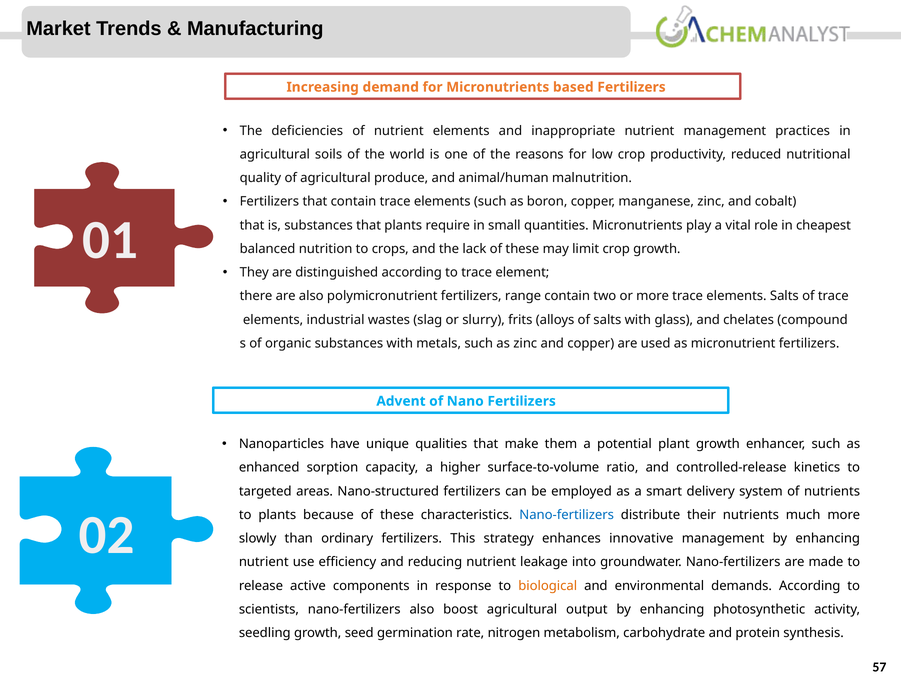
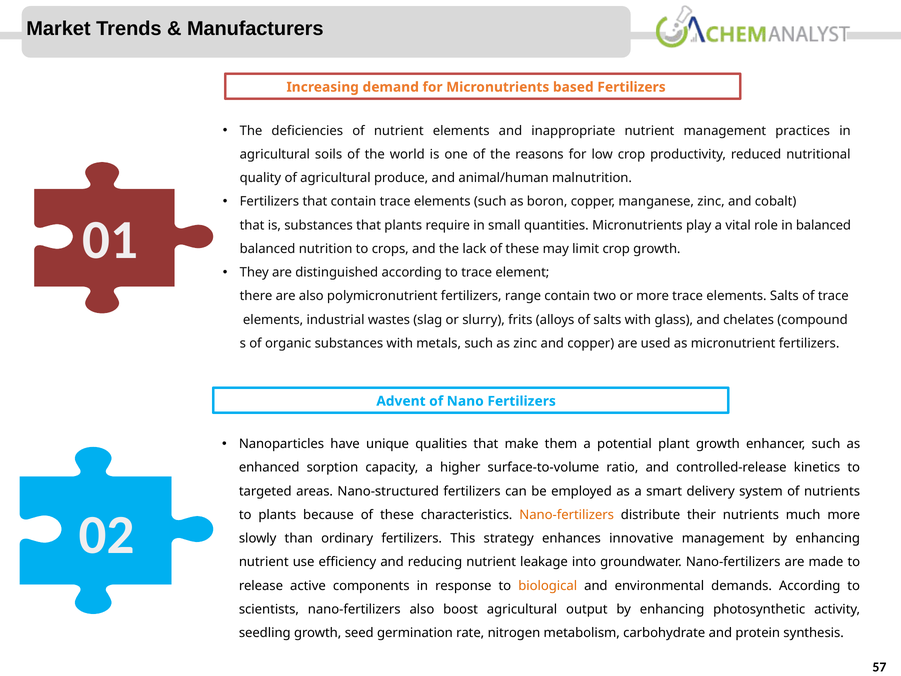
Manufacturing: Manufacturing -> Manufacturers (255, 29)
in cheapest: cheapest -> balanced (823, 225)
Nano-fertilizers colour: blue -> orange (567, 515)
